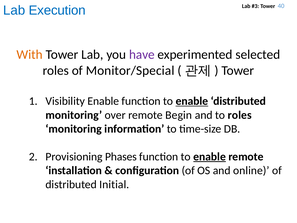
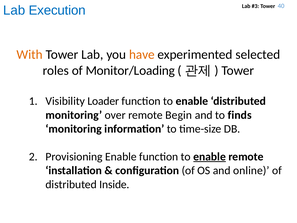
have colour: purple -> orange (142, 55)
Monitor/Special: Monitor/Special -> Monitor/Loading (130, 70)
Visibility Enable: Enable -> Loader (103, 101)
enable underline: present -> none (192, 101)
to roles: roles -> finds (240, 115)
Provisioning Phases: Phases -> Enable (121, 156)
Initial: Initial -> Inside (114, 184)
